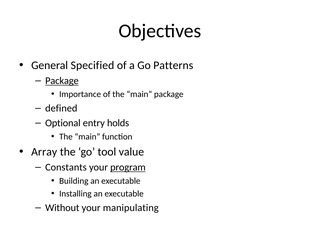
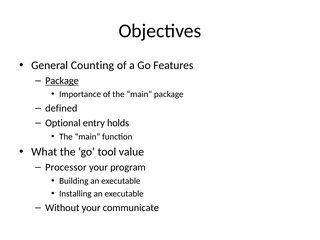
Specified: Specified -> Counting (92, 65)
Patterns: Patterns -> Features (173, 65)
Array: Array -> What (44, 152)
Constants: Constants -> Processor (66, 167)
program underline: present -> none (128, 167)
manipulating: manipulating -> communicate (131, 208)
